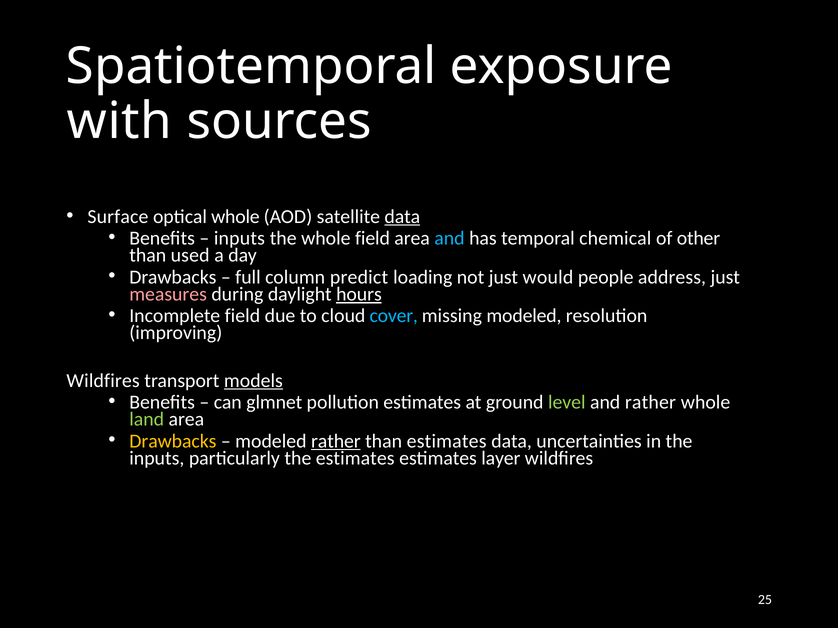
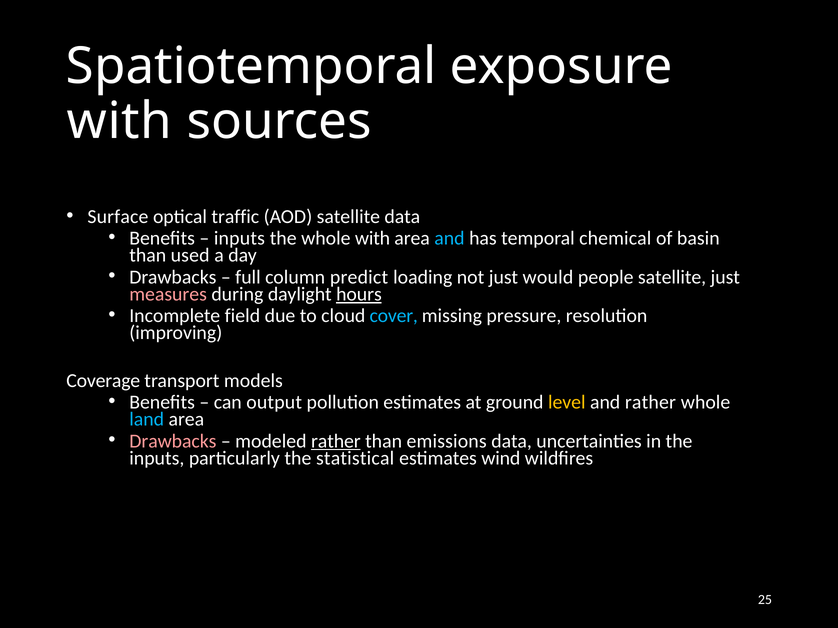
optical whole: whole -> traffic (235, 217)
data underline: present -> none (402, 217)
whole field: field -> with (373, 238)
other: other -> basin (698, 238)
people address: address -> satellite (672, 277)
missing modeled: modeled -> pressure (524, 316)
Wildfires: Wildfires -> Coverage (103, 381)
models underline: present -> none (253, 381)
glmnet: glmnet -> output (274, 403)
level colour: light green -> yellow (567, 403)
land colour: light green -> light blue (147, 420)
Drawbacks colour: yellow -> pink (173, 441)
than estimates: estimates -> emissions (447, 441)
the estimates: estimates -> statistical (355, 458)
layer: layer -> wind (501, 458)
